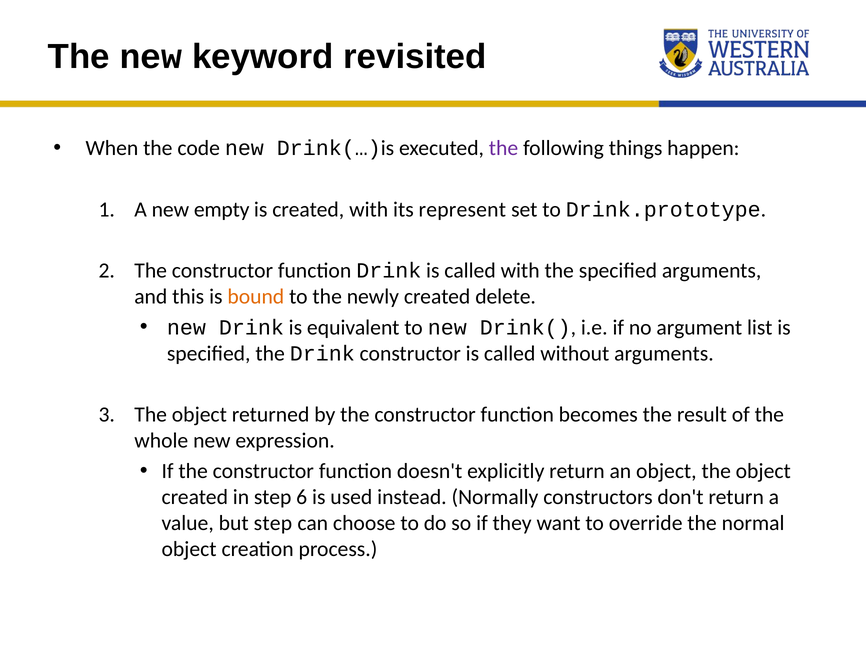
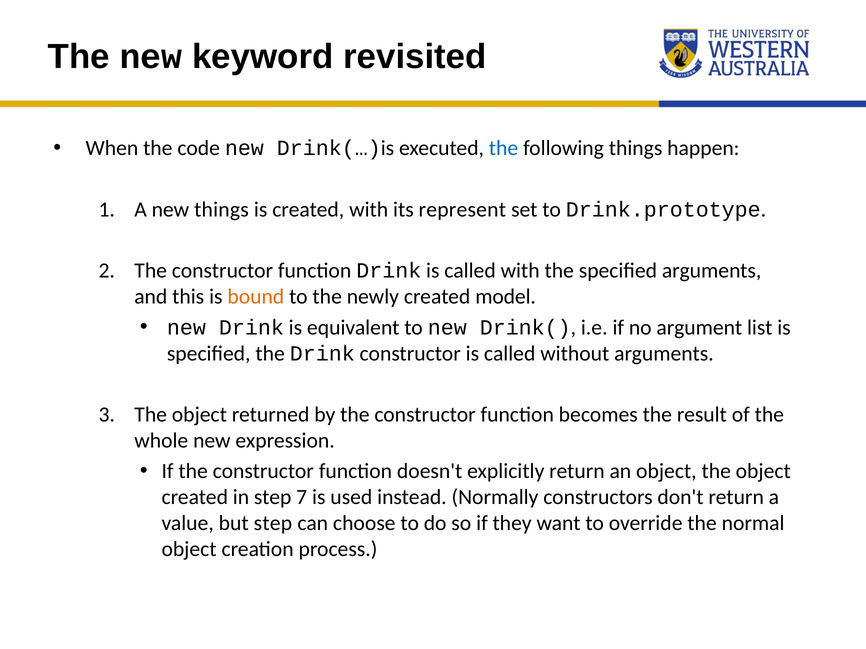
the colour: purple -> blue (504, 148)
new empty: empty -> things (221, 210)
delete: delete -> model (506, 297)
6: 6 -> 7 (302, 498)
